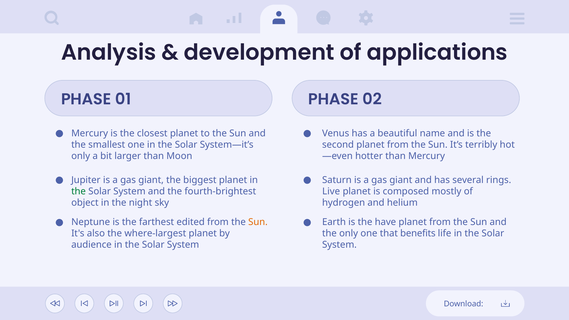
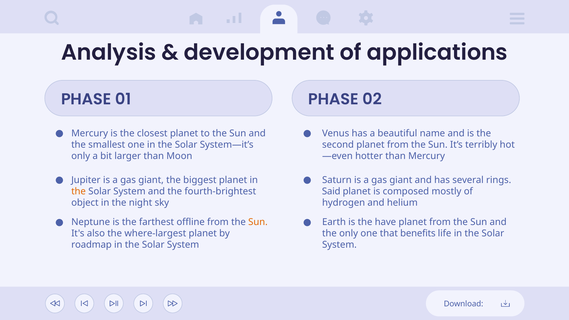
the colour: green -> orange (79, 191)
Live: Live -> Said (331, 191)
edited: edited -> offline (191, 222)
audience: audience -> roadmap (91, 245)
